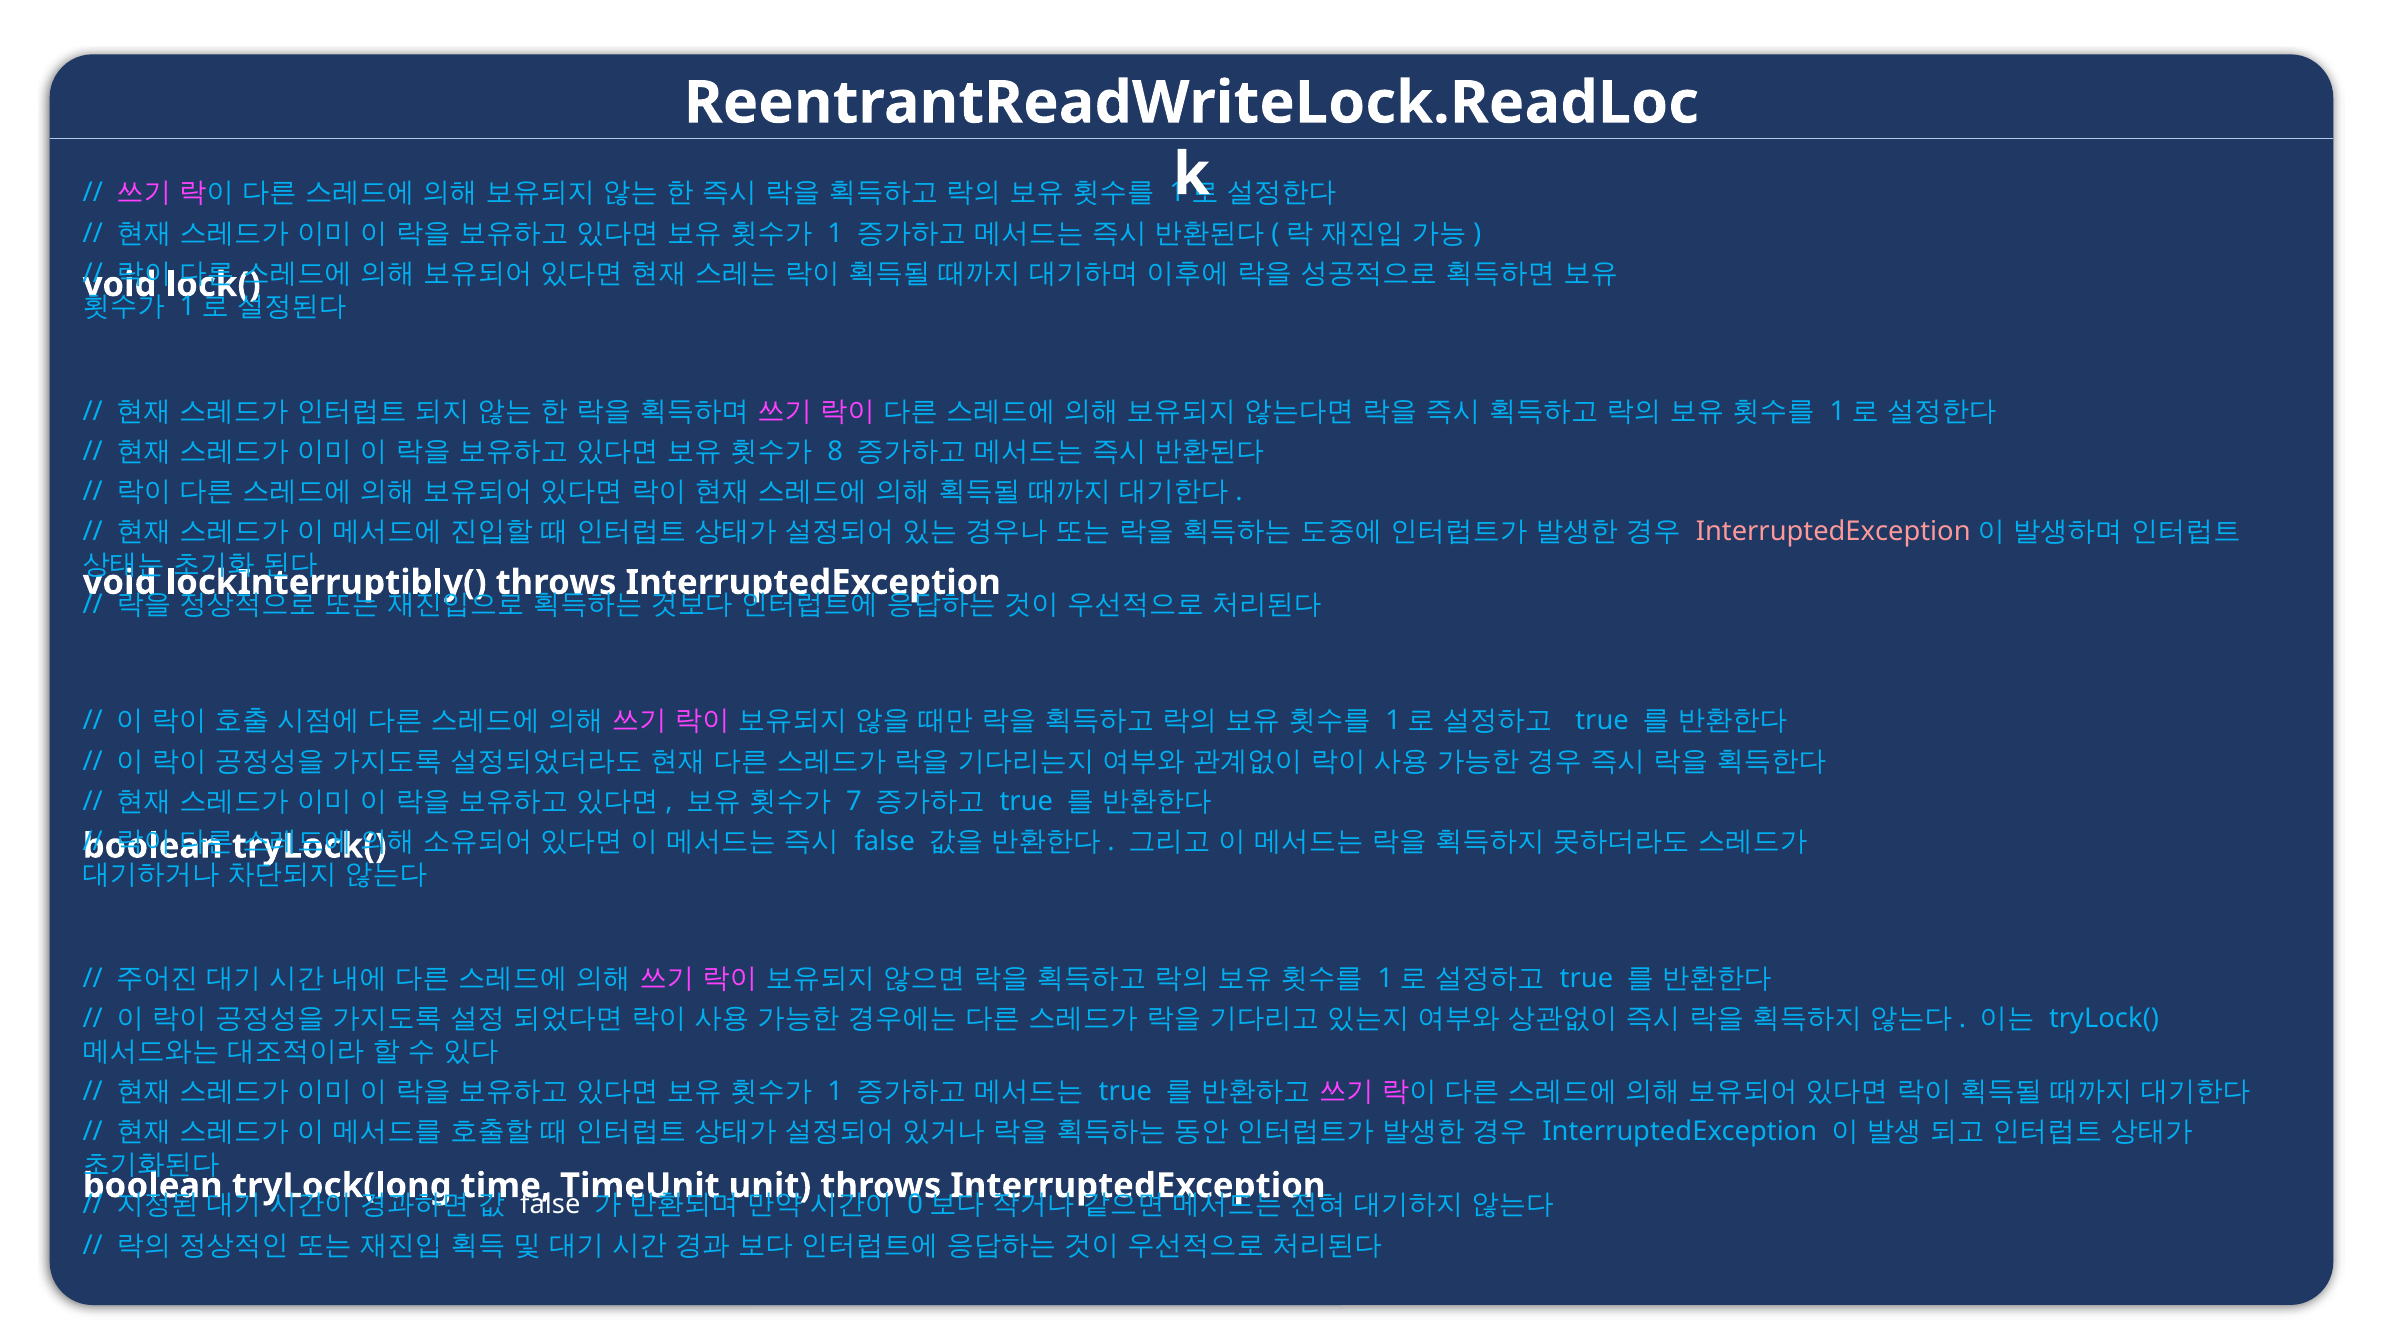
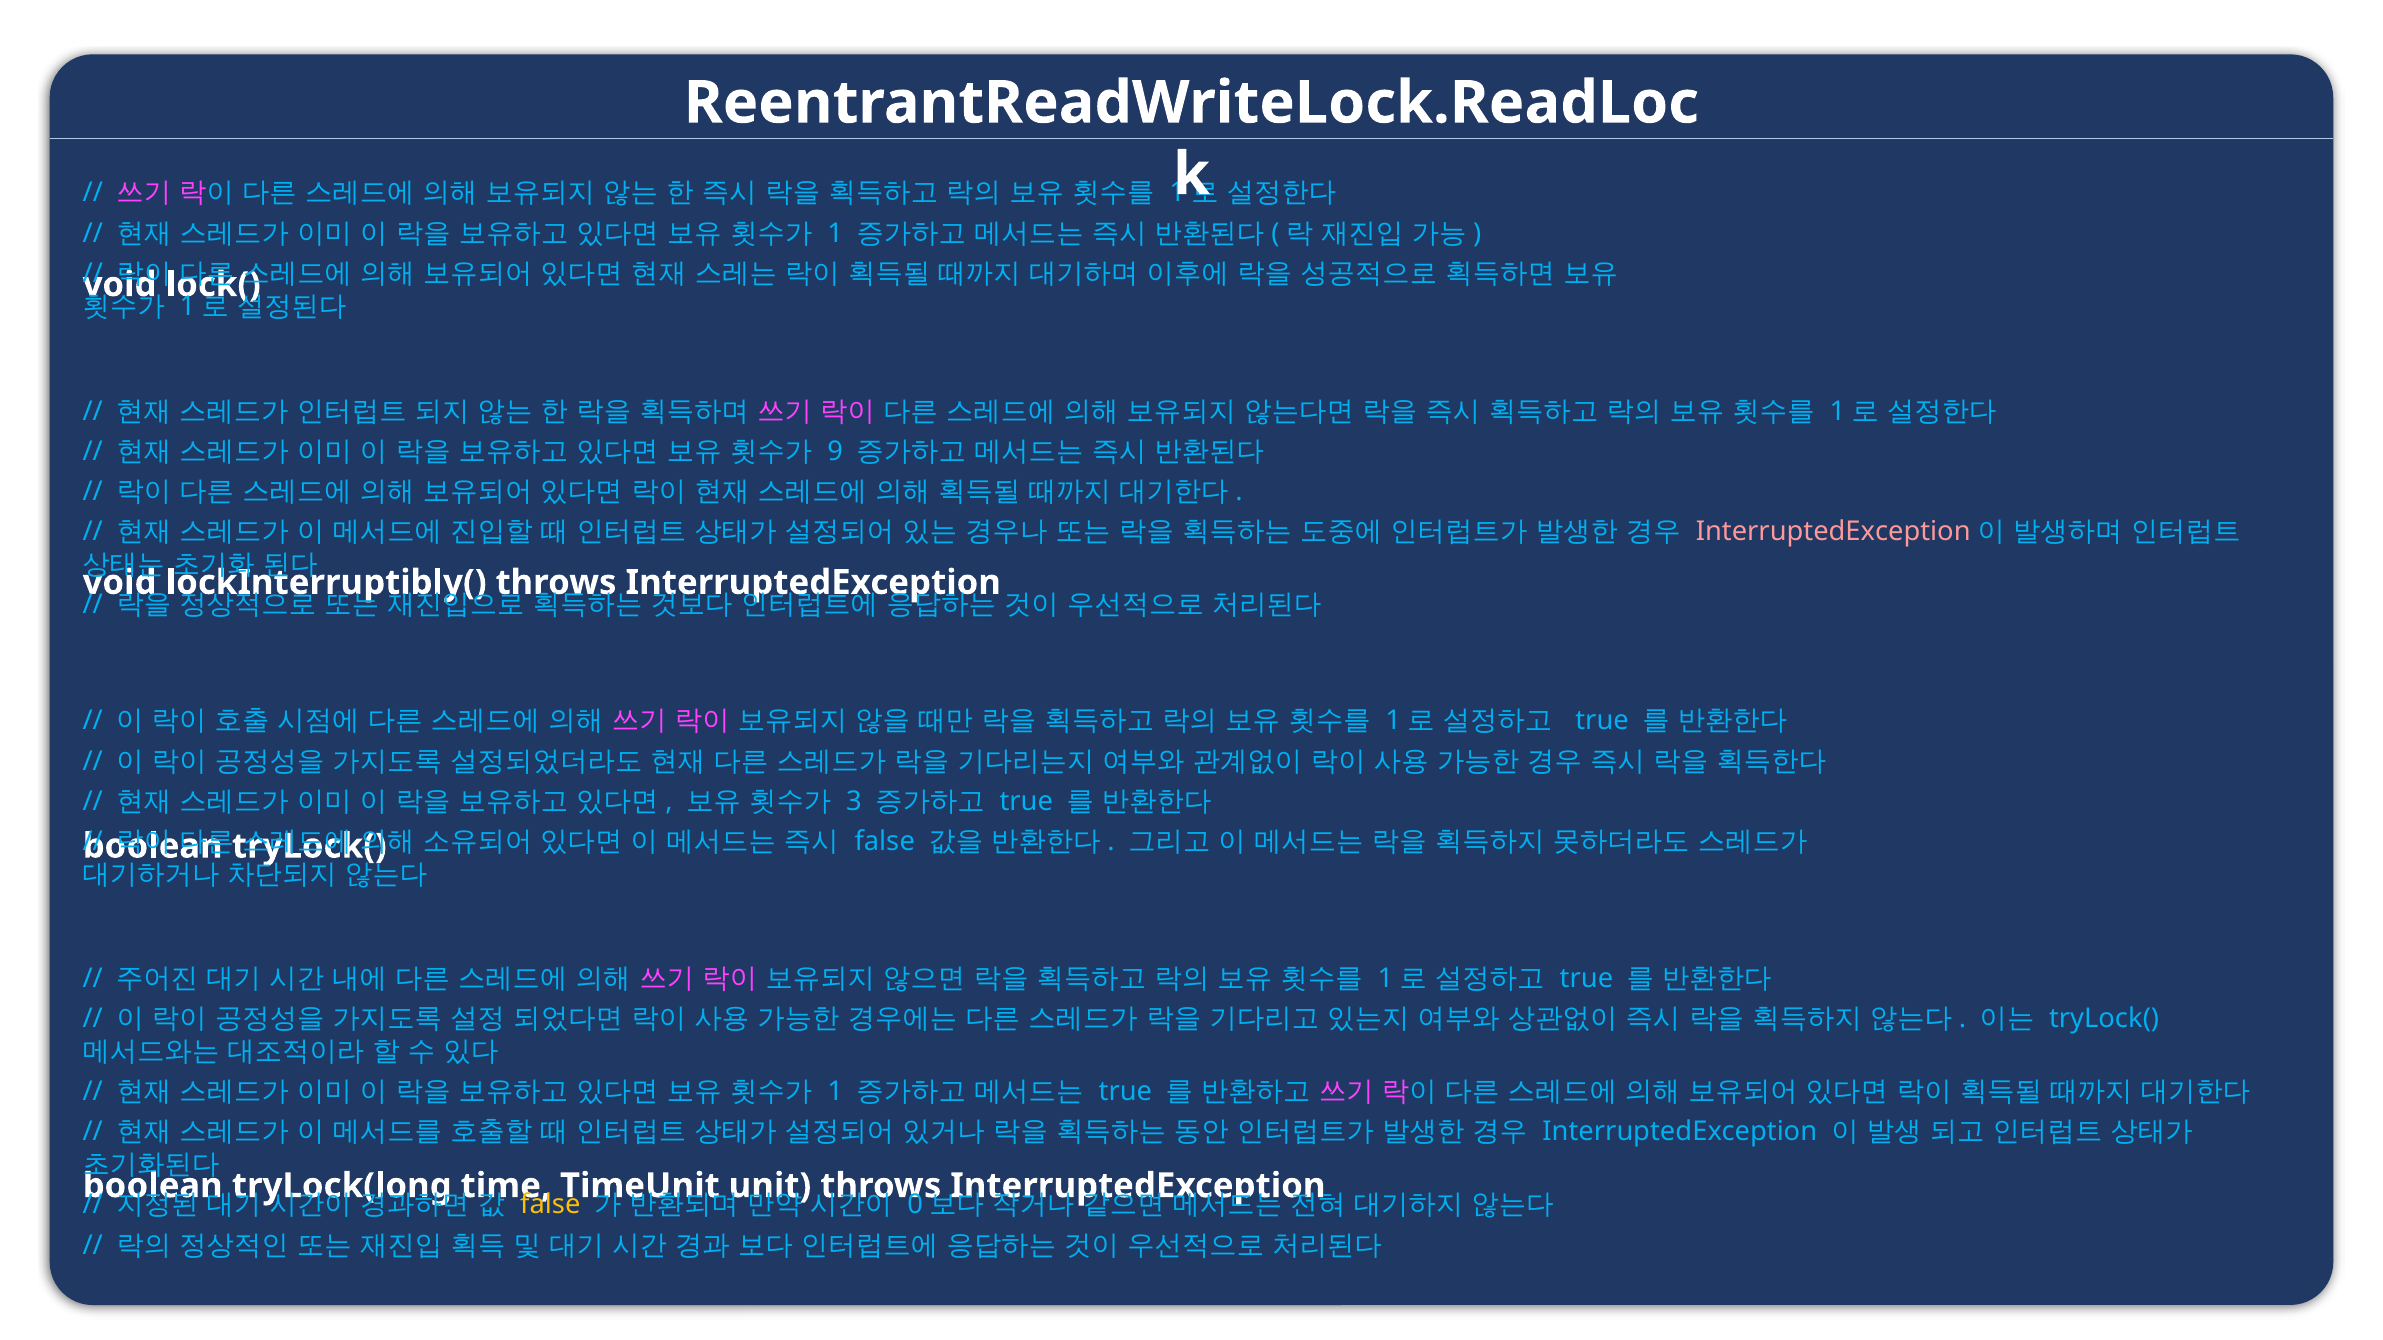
8: 8 -> 9 (835, 452)
7: 7 -> 3 (854, 802)
false colour: white -> yellow (550, 1205)
